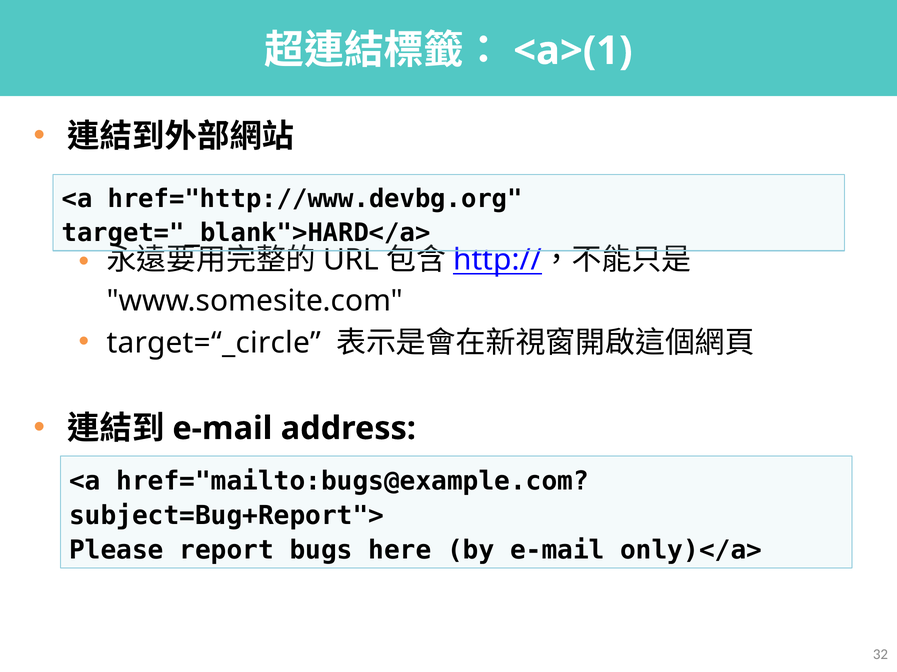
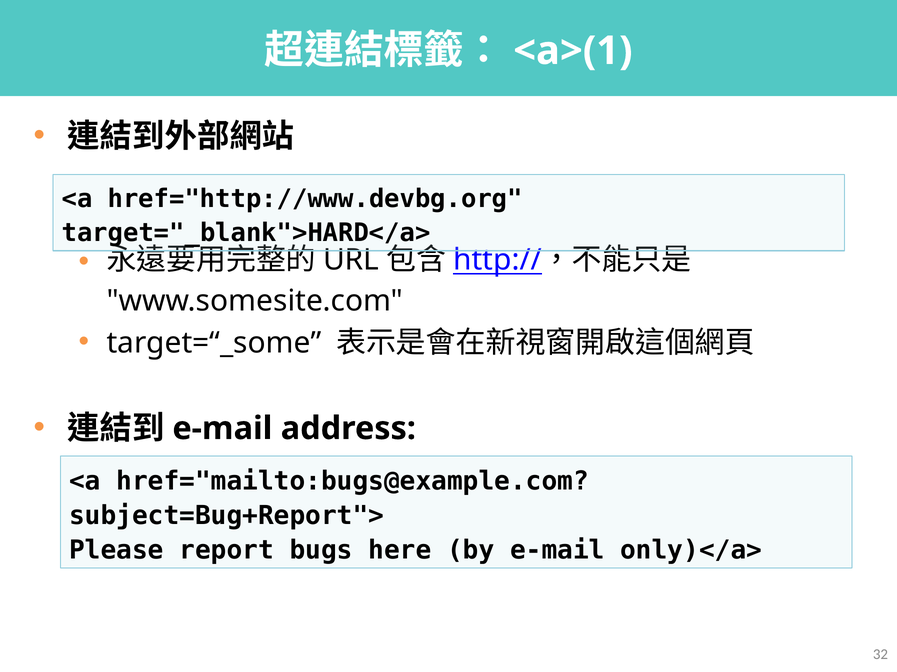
target=“_circle: target=“_circle -> target=“_some (214, 343)
